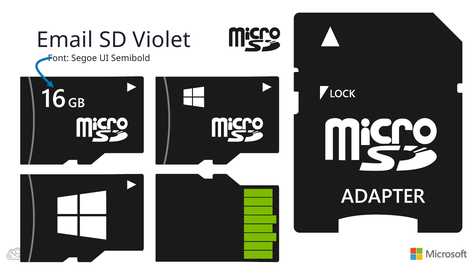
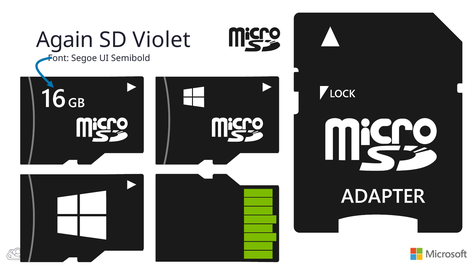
Email: Email -> Again (65, 40)
